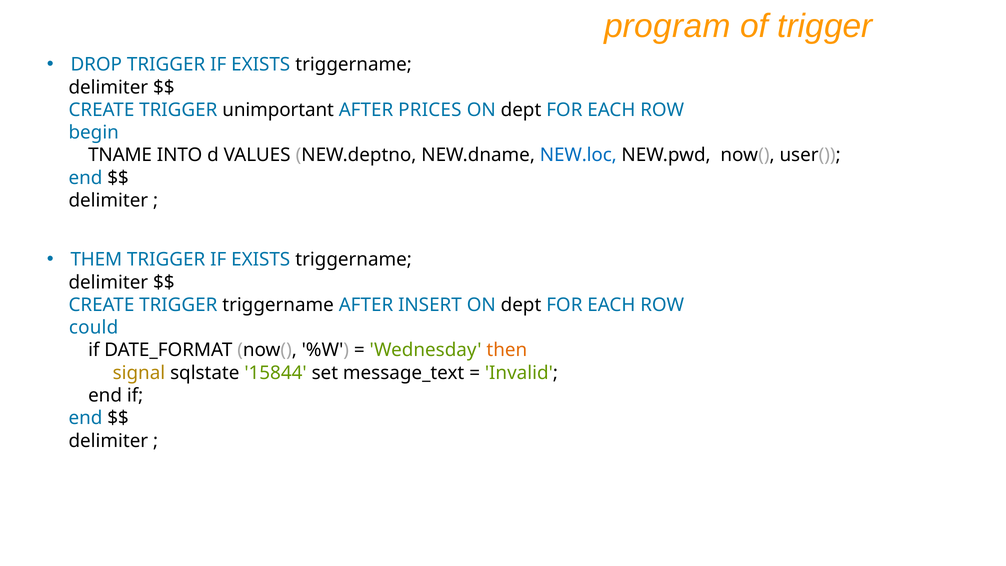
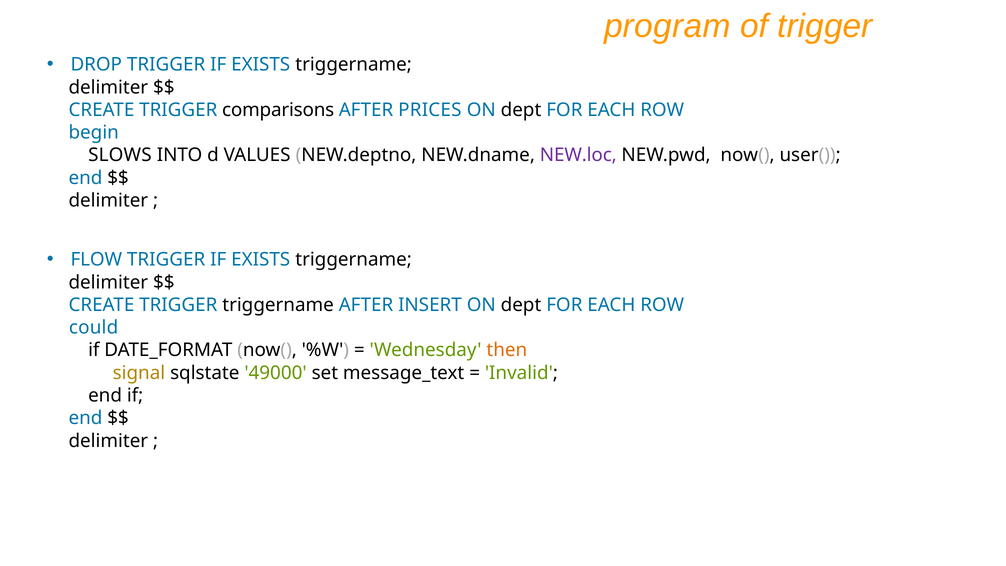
unimportant: unimportant -> comparisons (278, 110)
TNAME: TNAME -> SLOWS (120, 155)
NEW.loc colour: blue -> purple (578, 155)
THEM: THEM -> FLOW (96, 260)
15844: 15844 -> 49000 (276, 373)
